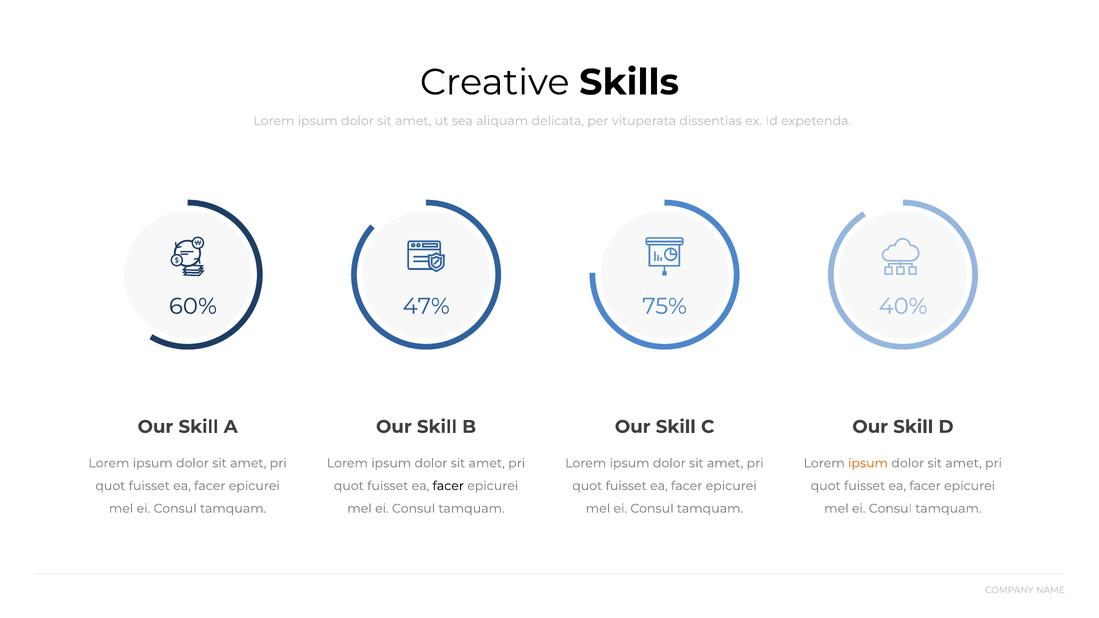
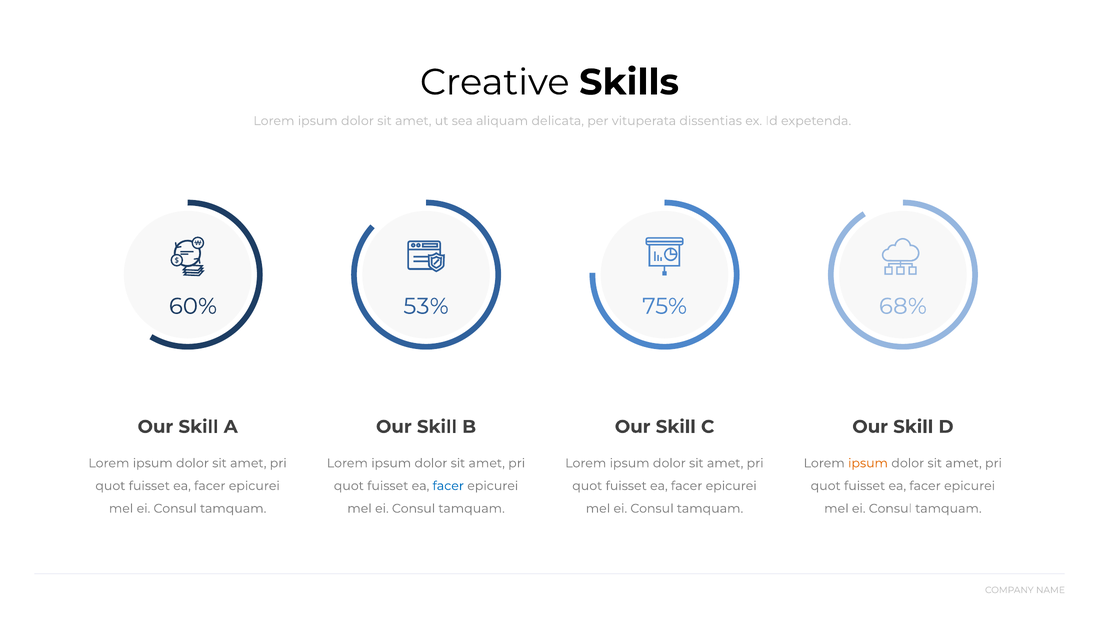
47%: 47% -> 53% (426, 306)
40%: 40% -> 68% (903, 306)
facer colour: black -> blue (448, 486)
